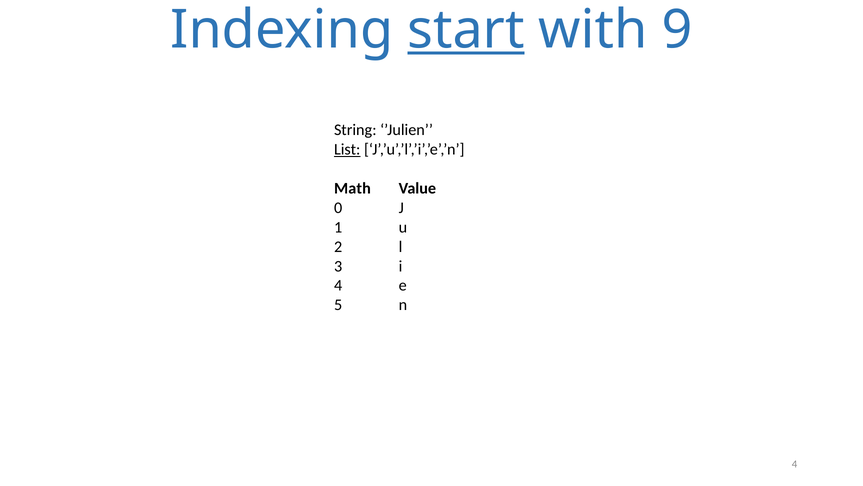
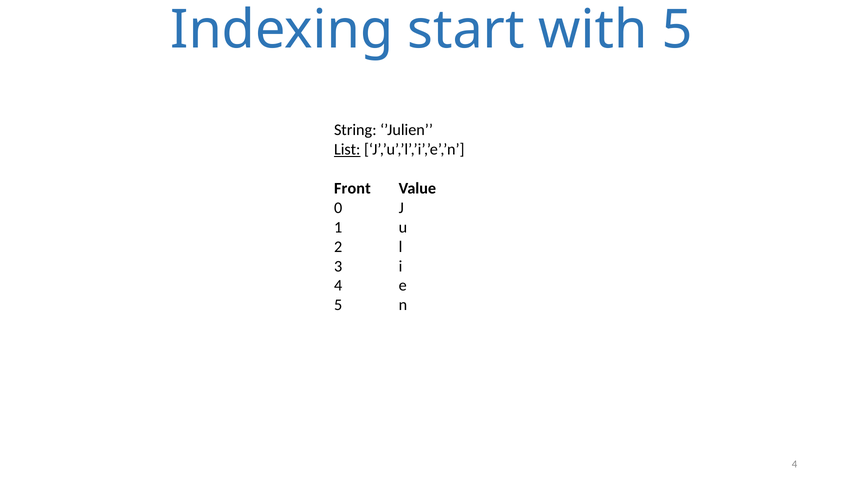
start underline: present -> none (466, 30)
with 9: 9 -> 5 (677, 30)
Math: Math -> Front (352, 188)
